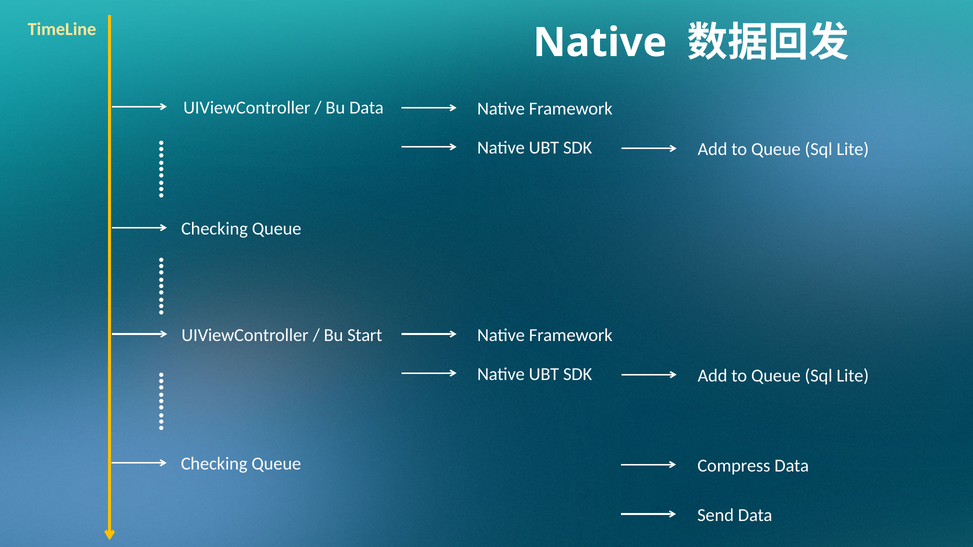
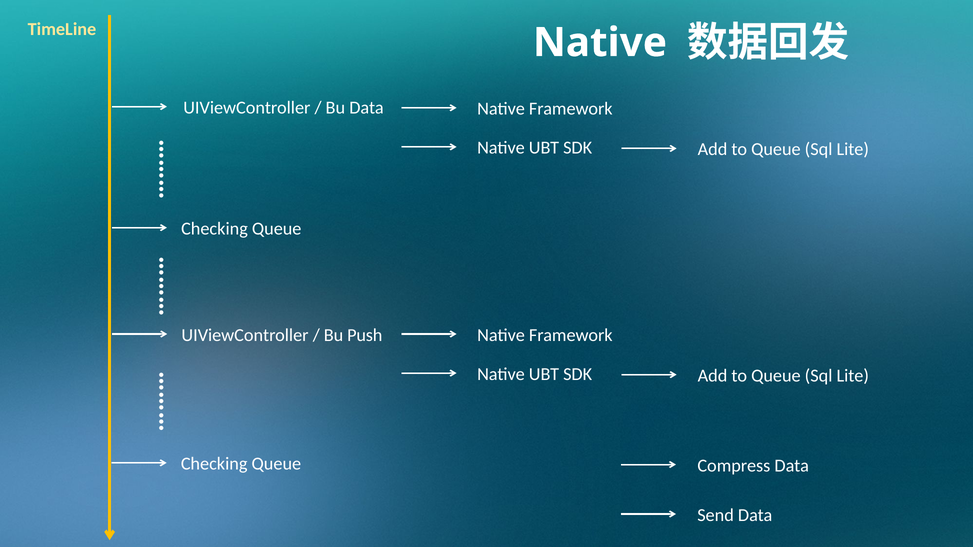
Start: Start -> Push (365, 335)
